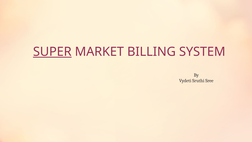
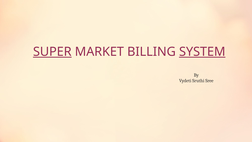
SYSTEM underline: none -> present (202, 52)
